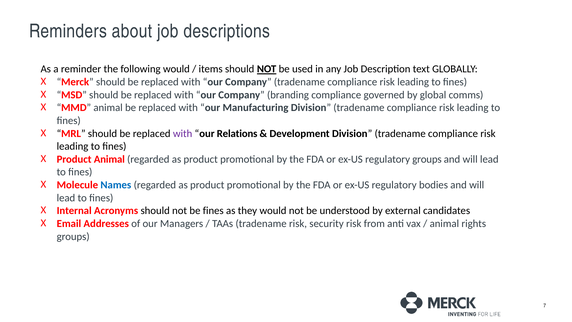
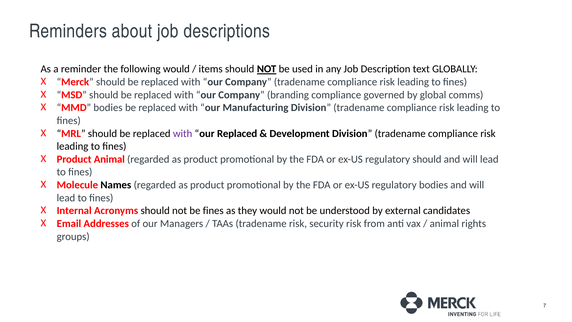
MMD animal: animal -> bodies (108, 108)
our Relations: Relations -> Replaced (237, 133)
regulatory groups: groups -> should (427, 159)
Names colour: blue -> black (116, 185)
